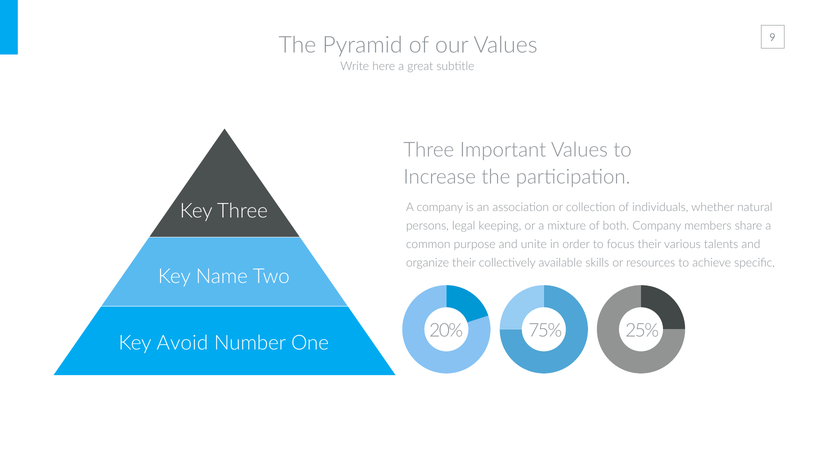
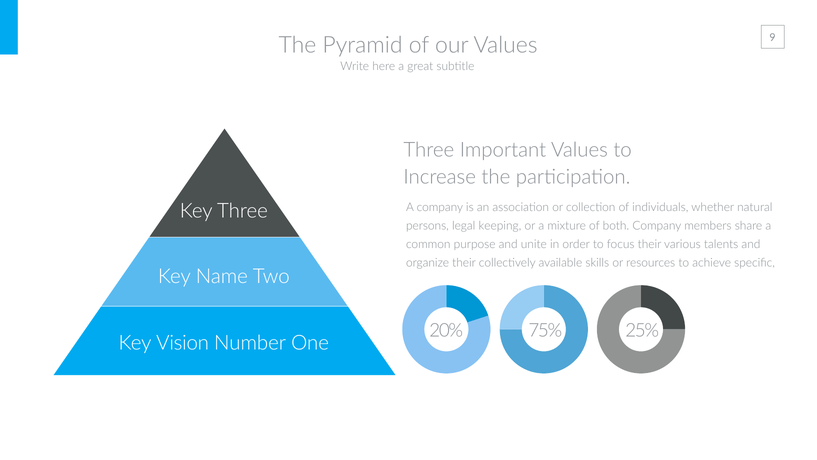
Avoid: Avoid -> Vision (183, 343)
